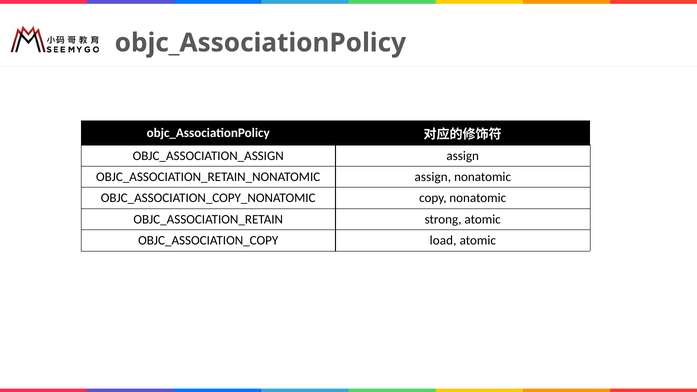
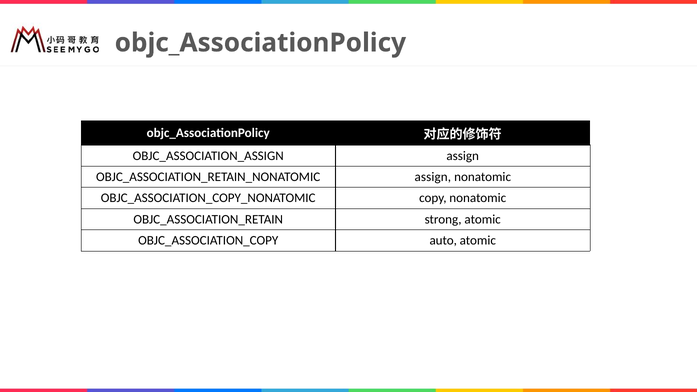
load: load -> auto (443, 241)
